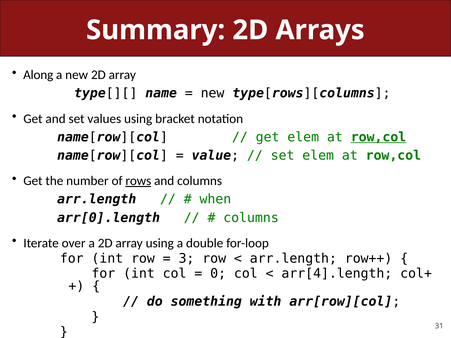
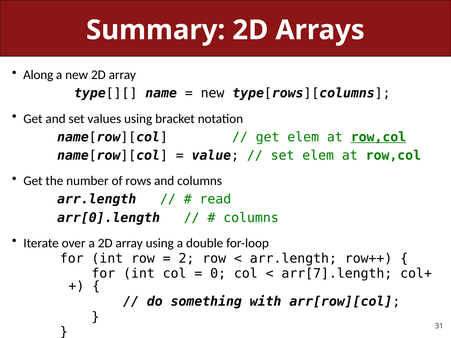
rows underline: present -> none (138, 181)
when: when -> read (215, 199)
3: 3 -> 2 (186, 259)
arr[4].length: arr[4].length -> arr[7].length (337, 274)
